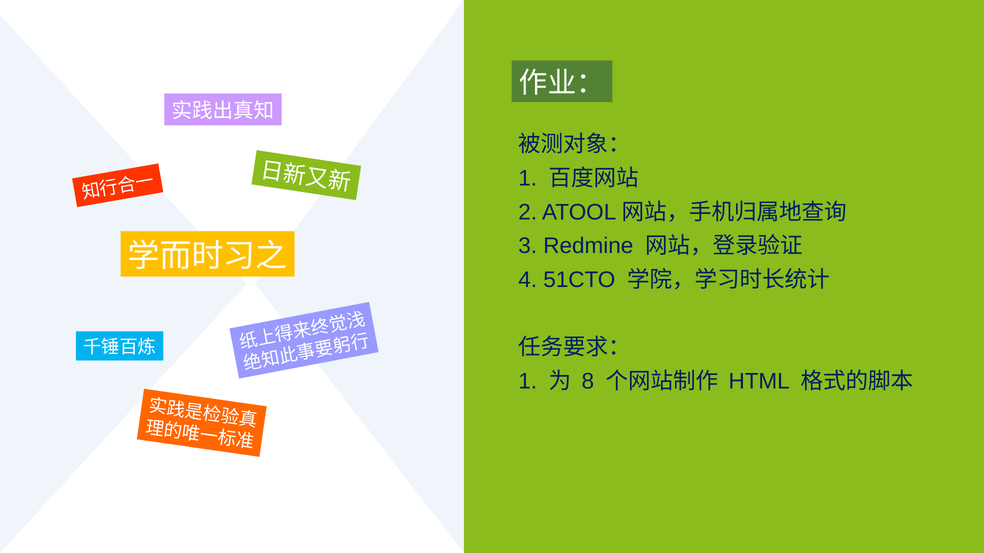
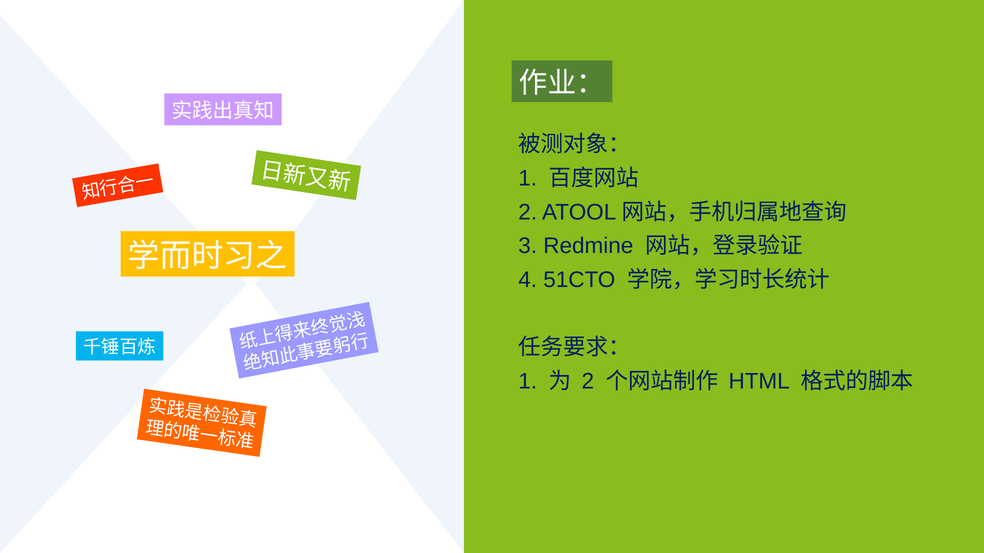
8: 8 -> 2 (588, 382)
